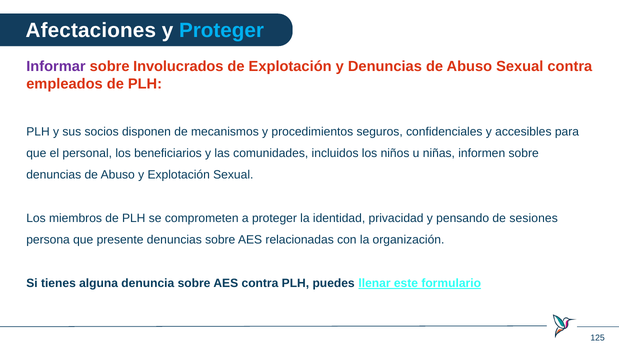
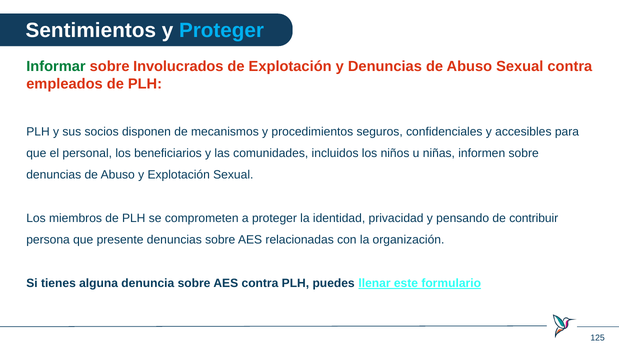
Afectaciones: Afectaciones -> Sentimientos (91, 30)
Informar colour: purple -> green (56, 66)
sesiones: sesiones -> contribuir (534, 218)
